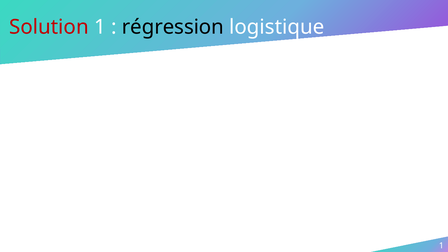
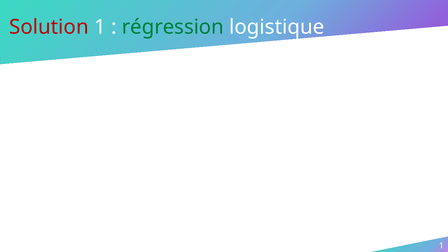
régression colour: black -> green (173, 27)
